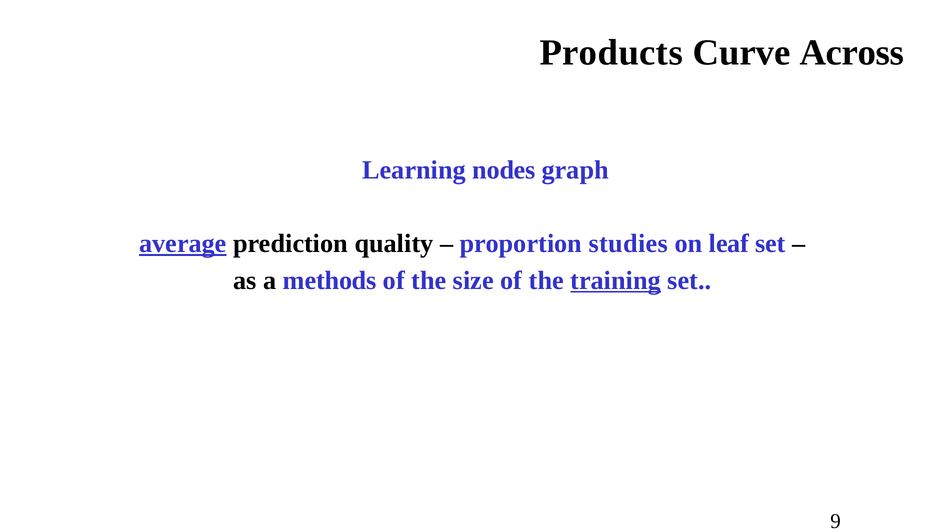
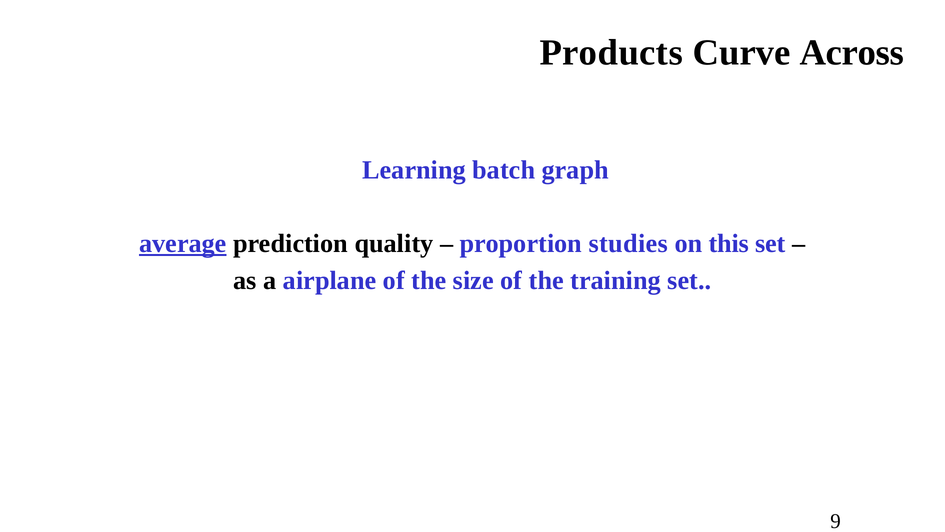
nodes: nodes -> batch (504, 170)
leaf: leaf -> this (729, 244)
methods: methods -> airplane (330, 280)
training underline: present -> none (616, 280)
